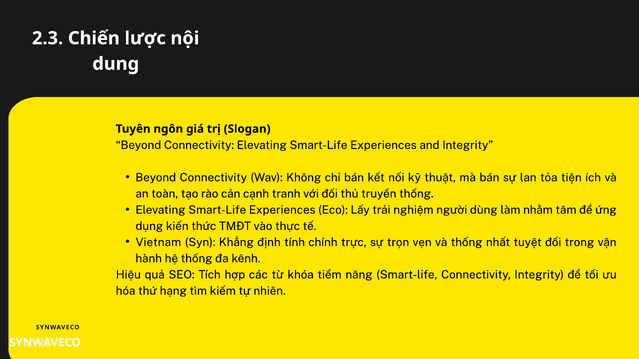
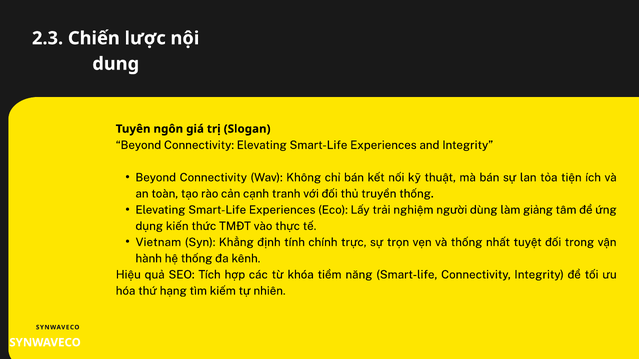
nhằm: nhằm -> giảng (538, 210)
